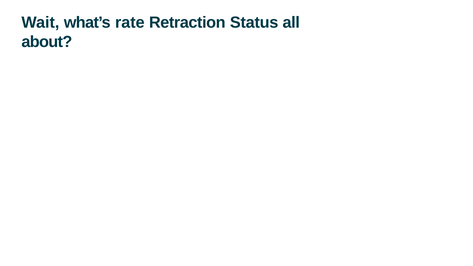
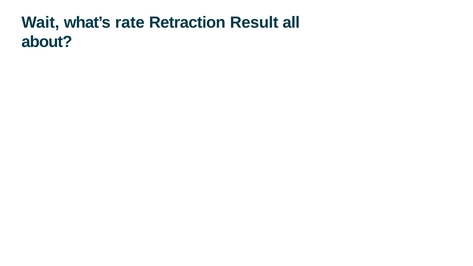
Status: Status -> Result (254, 23)
